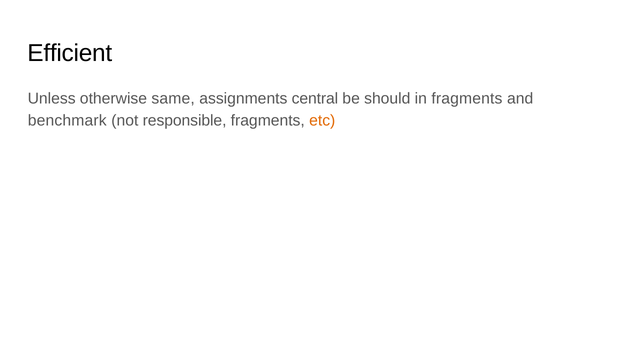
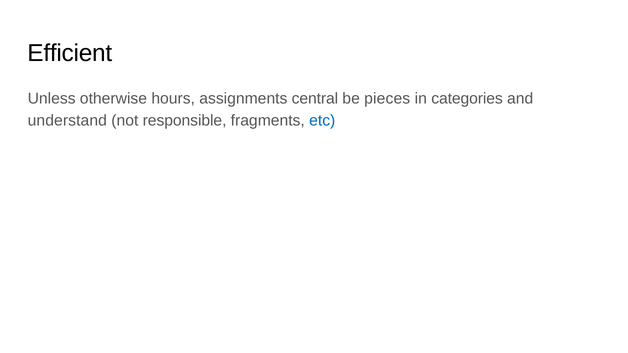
same: same -> hours (173, 99)
should: should -> pieces (387, 99)
in fragments: fragments -> categories (467, 99)
benchmark: benchmark -> understand (67, 120)
etc colour: orange -> blue (322, 120)
